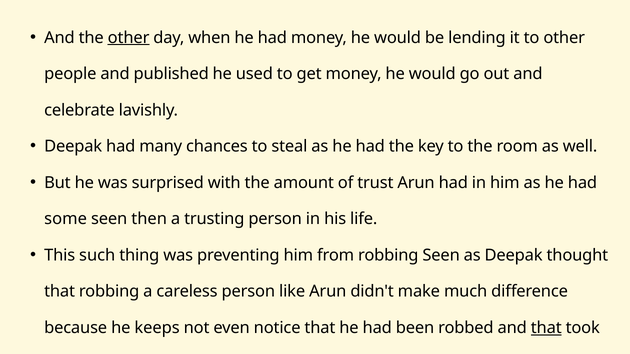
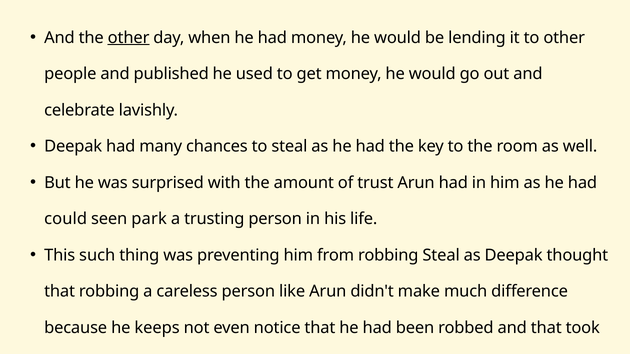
some: some -> could (66, 219)
then: then -> park (149, 219)
robbing Seen: Seen -> Steal (441, 255)
that underline: present -> none (546, 328)
